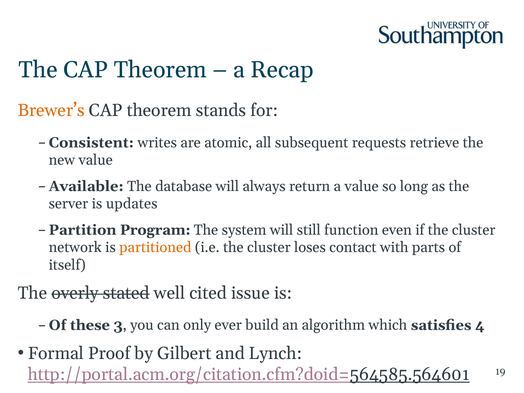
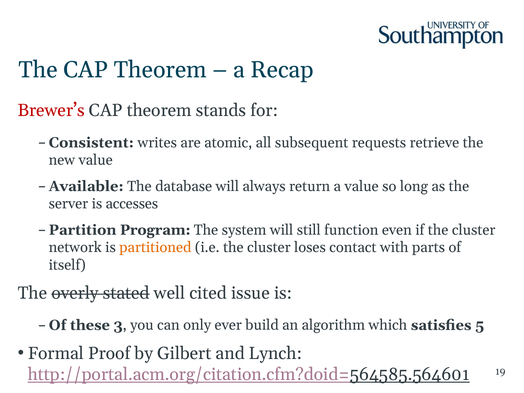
Brewer’s colour: orange -> red (51, 110)
updates: updates -> accesses (132, 204)
4: 4 -> 5 (480, 325)
